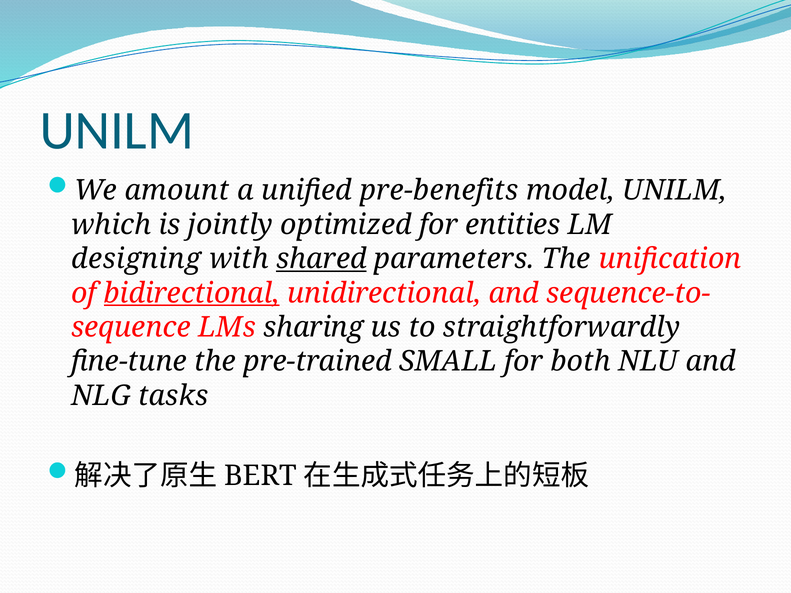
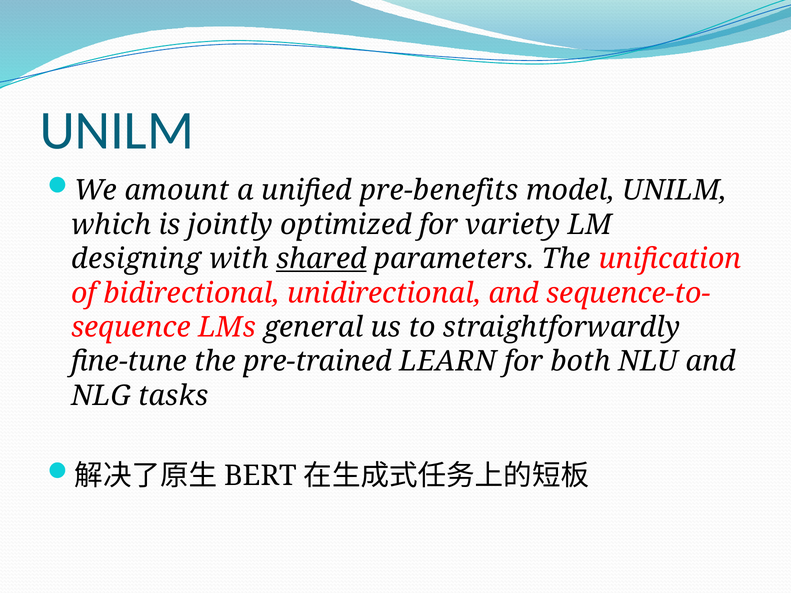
entities: entities -> variety (513, 225)
bidirectional underline: present -> none (192, 293)
sharing: sharing -> general (313, 327)
SMALL: SMALL -> LEARN (448, 362)
